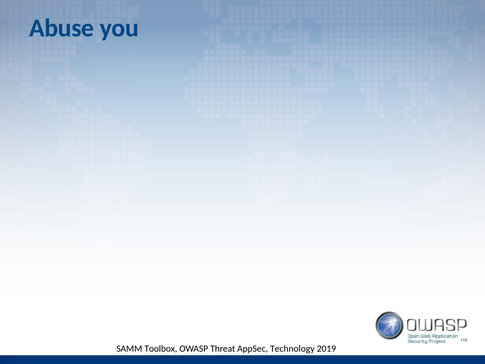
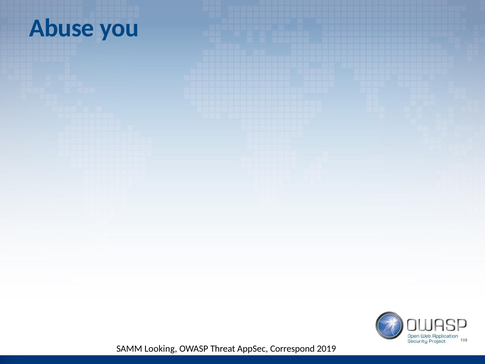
Toolbox: Toolbox -> Looking (161, 348)
Technology: Technology -> Correspond (292, 348)
